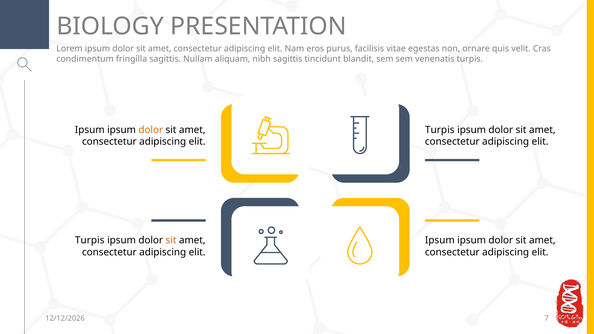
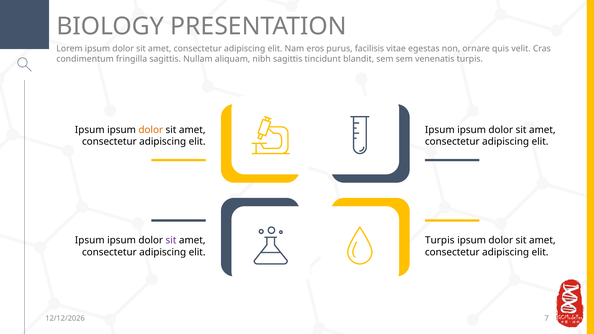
Turpis: Turpis -> Ipsum (440, 130)
Turpis: Turpis -> Ipsum (90, 240)
sit colour: orange -> purple (171, 240)
Ipsum: Ipsum -> Turpis (440, 240)
